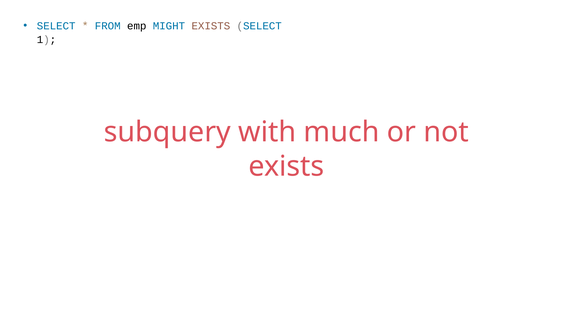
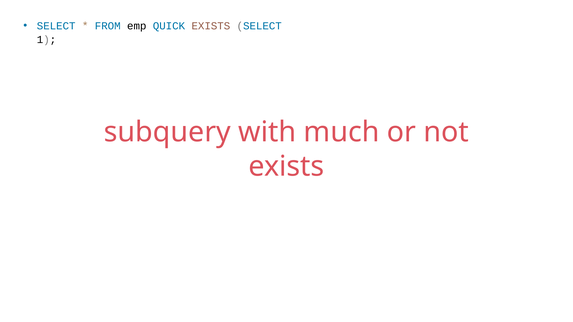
MIGHT: MIGHT -> QUICK (169, 26)
